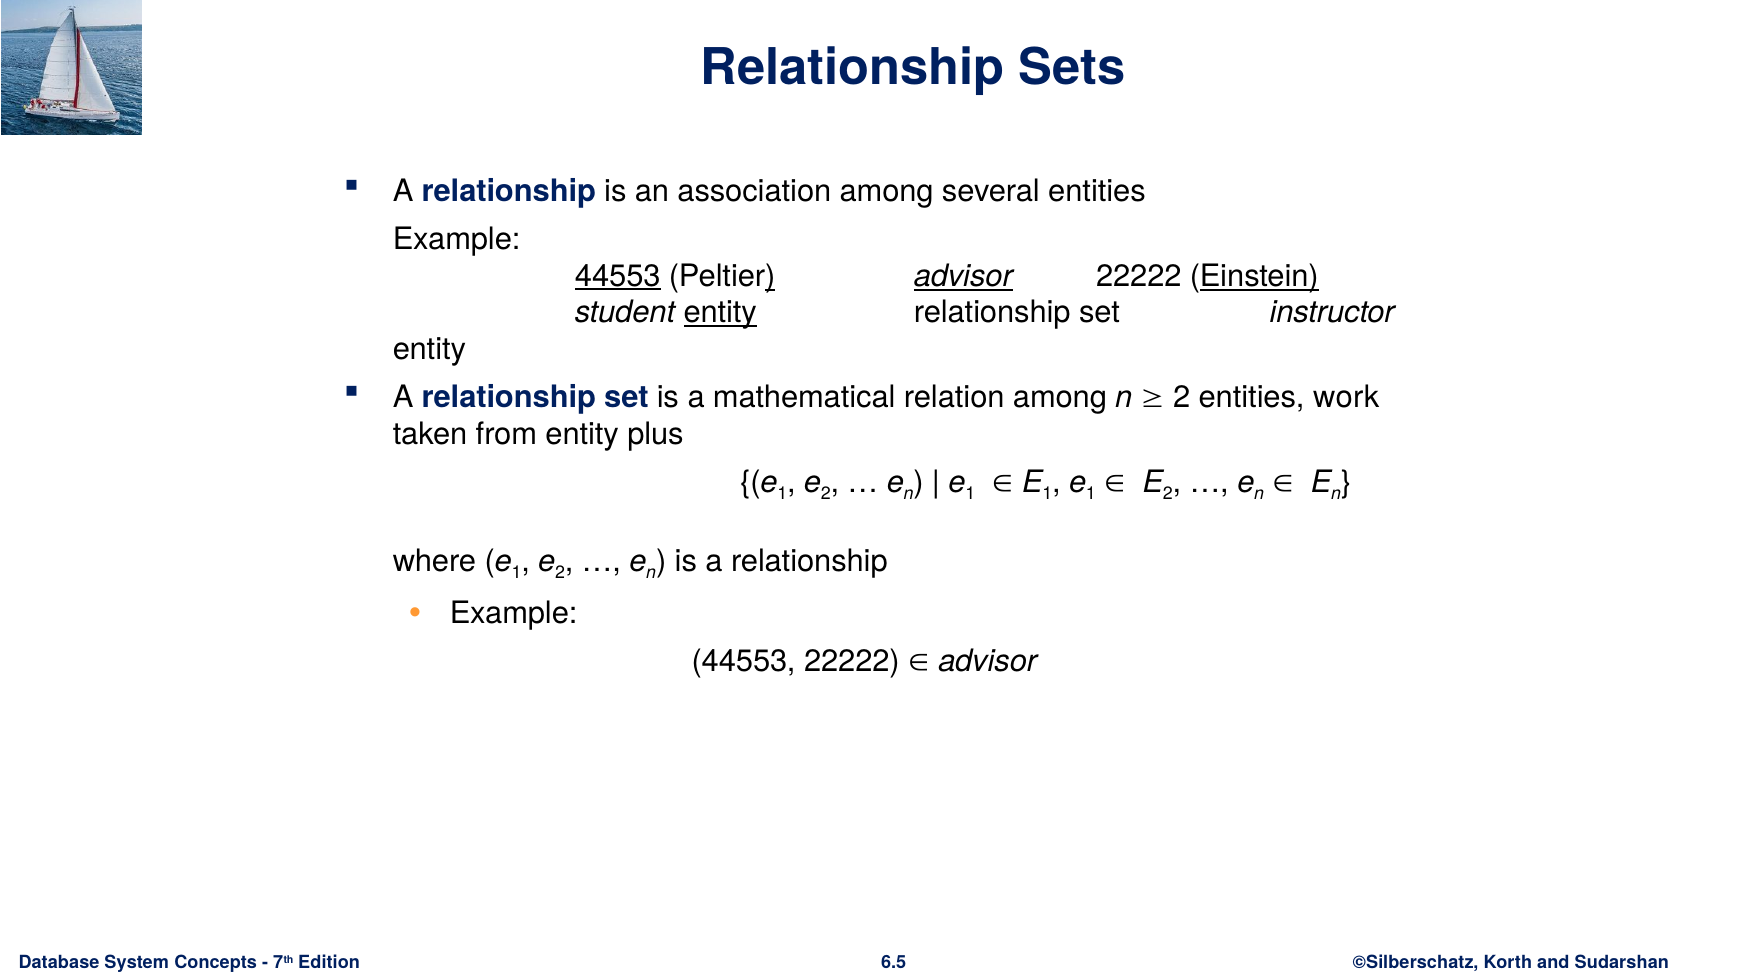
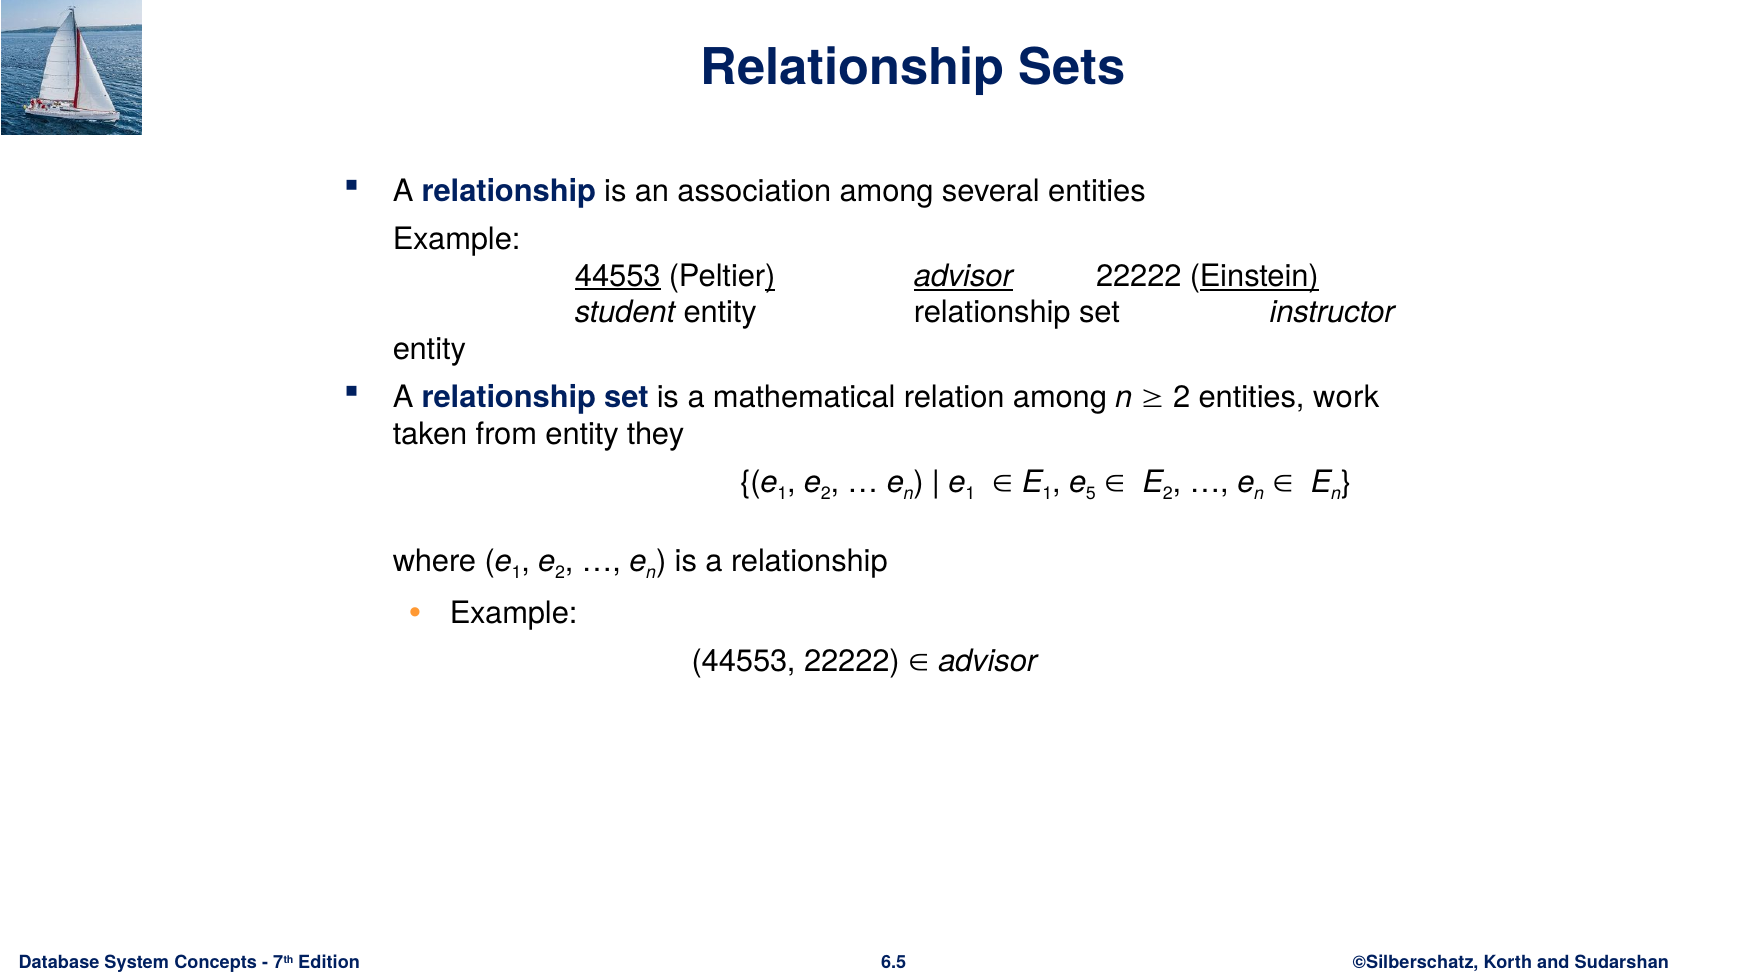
entity underline: present -> none (720, 313)
plus: plus -> they (656, 434)
1: 1 -> 5 (1091, 494)
